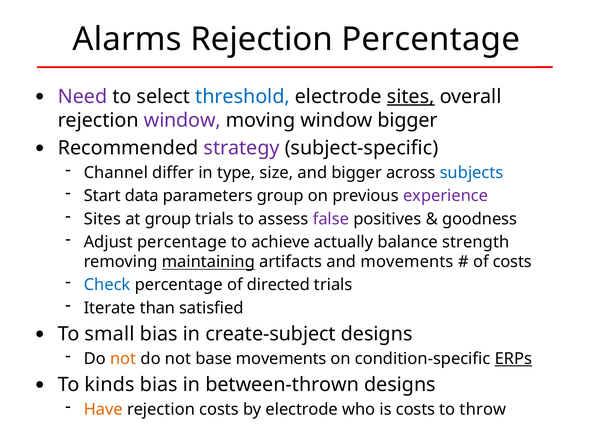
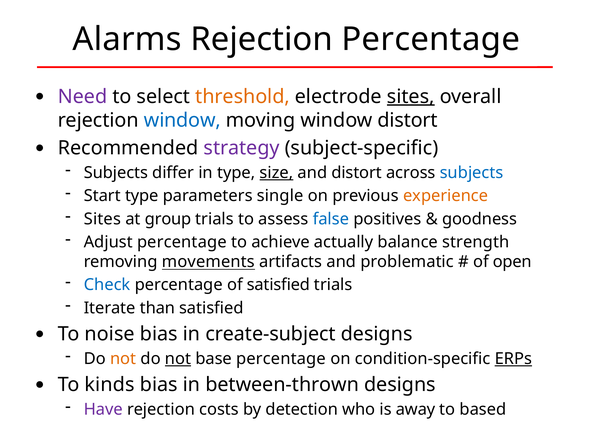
threshold colour: blue -> orange (243, 96)
window colour: purple -> blue (182, 120)
window bigger: bigger -> distort (408, 120)
Channel: Channel -> Subjects (116, 173)
size underline: none -> present (276, 173)
and bigger: bigger -> distort (357, 173)
Start data: data -> type (142, 196)
parameters group: group -> single (280, 196)
experience colour: purple -> orange (446, 196)
false colour: purple -> blue (331, 219)
maintaining: maintaining -> movements (208, 262)
and movements: movements -> problematic (407, 262)
of costs: costs -> open (512, 262)
of directed: directed -> satisfied (278, 285)
small: small -> noise (110, 334)
not underline: none -> present (178, 358)
base movements: movements -> percentage (281, 358)
Have colour: orange -> purple (103, 409)
by electrode: electrode -> detection (302, 409)
is costs: costs -> away (416, 409)
throw: throw -> based (483, 409)
